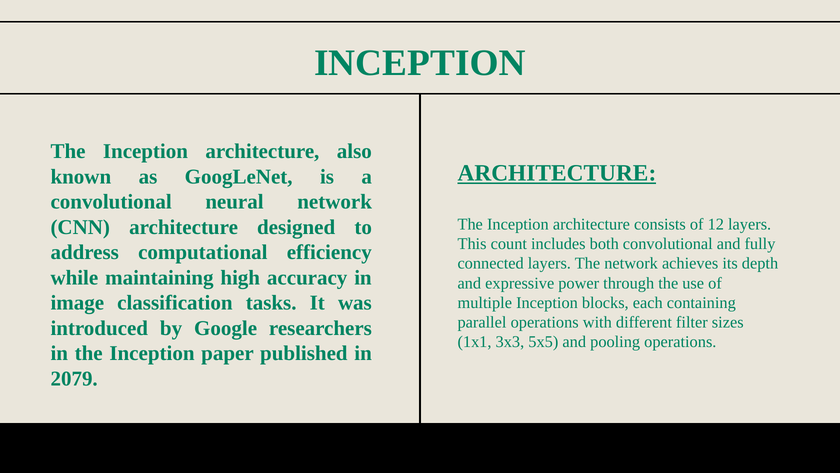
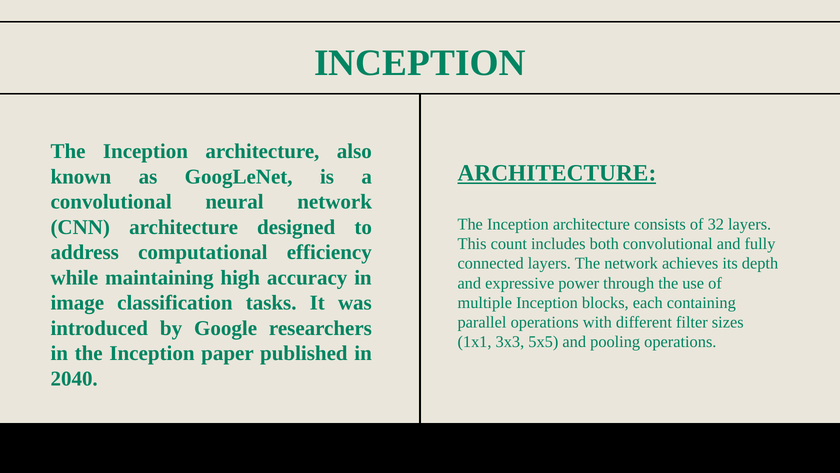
12: 12 -> 32 (716, 224)
2079: 2079 -> 2040 (74, 378)
